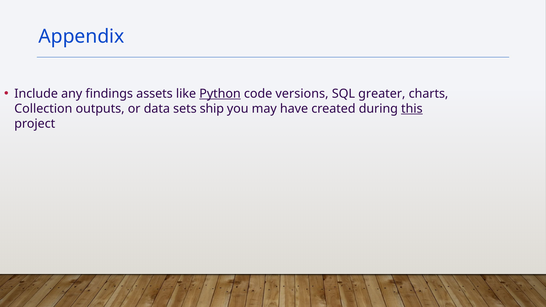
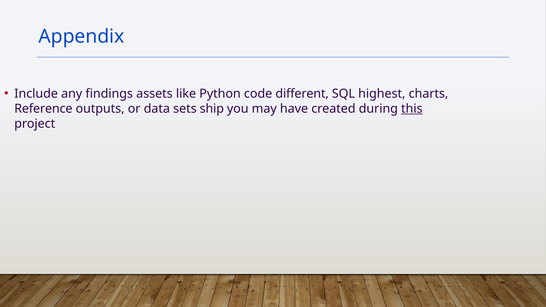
Python underline: present -> none (220, 94)
versions: versions -> different (302, 94)
greater: greater -> highest (382, 94)
Collection: Collection -> Reference (43, 109)
